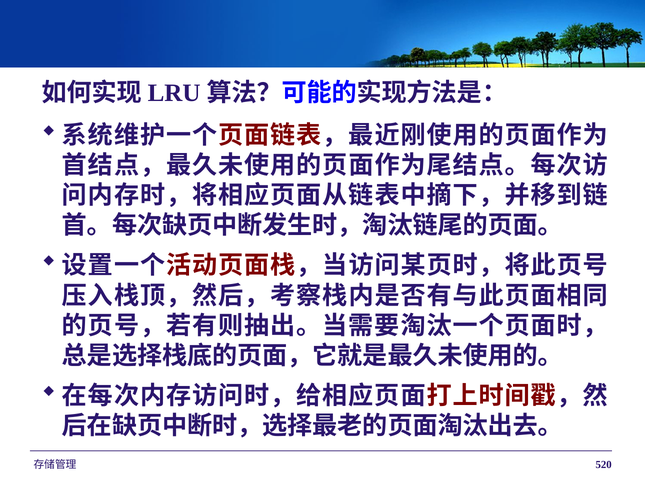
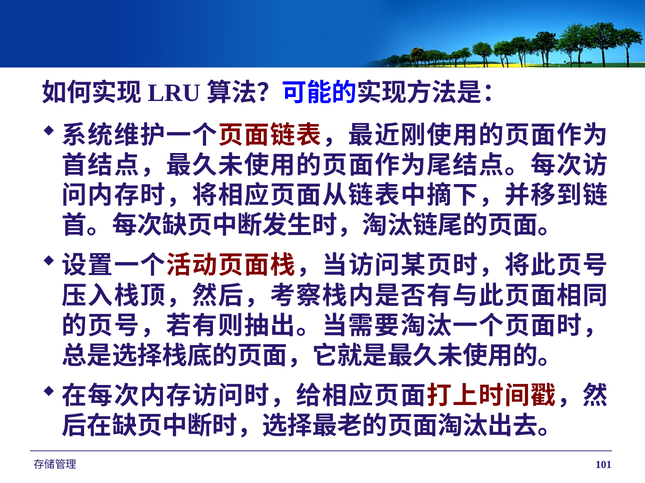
520: 520 -> 101 (604, 465)
